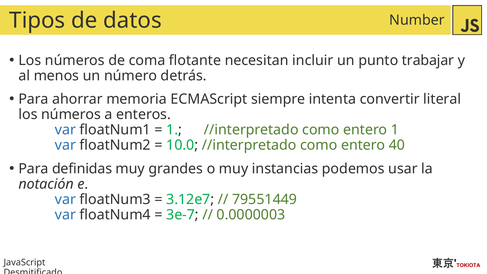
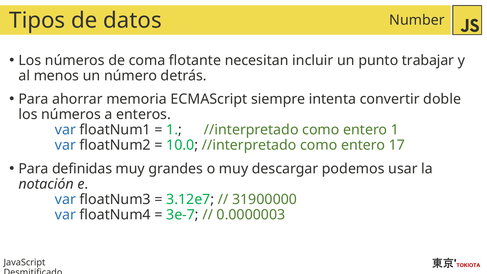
literal: literal -> doble (442, 99)
40: 40 -> 17 (397, 145)
instancias: instancias -> descargar (285, 169)
79551449: 79551449 -> 31900000 (265, 199)
